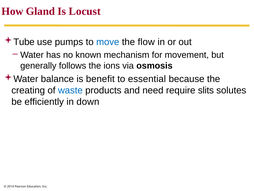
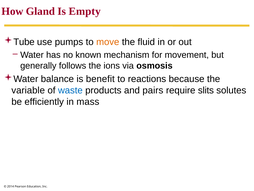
Locust: Locust -> Empty (85, 11)
move colour: blue -> orange (108, 42)
flow: flow -> fluid (146, 42)
essential: essential -> reactions (147, 79)
creating: creating -> variable (28, 90)
need: need -> pairs (153, 90)
down: down -> mass (88, 101)
